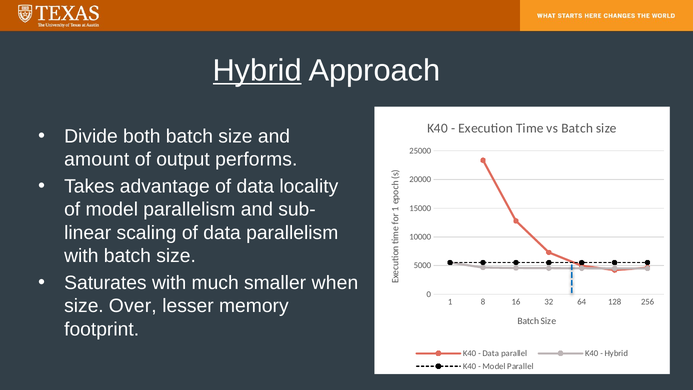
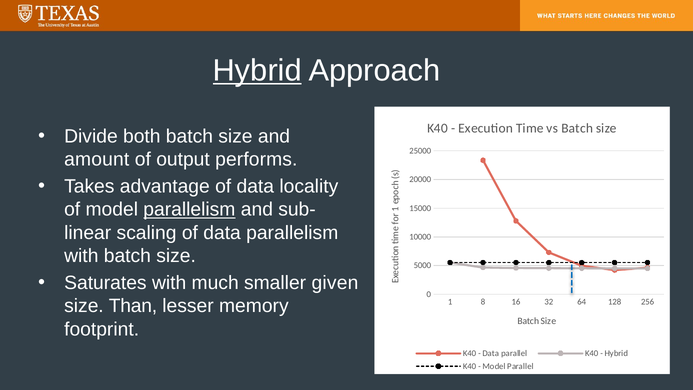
parallelism underline: none -> present (189, 209)
when: when -> given (335, 283)
Over: Over -> Than (133, 306)
